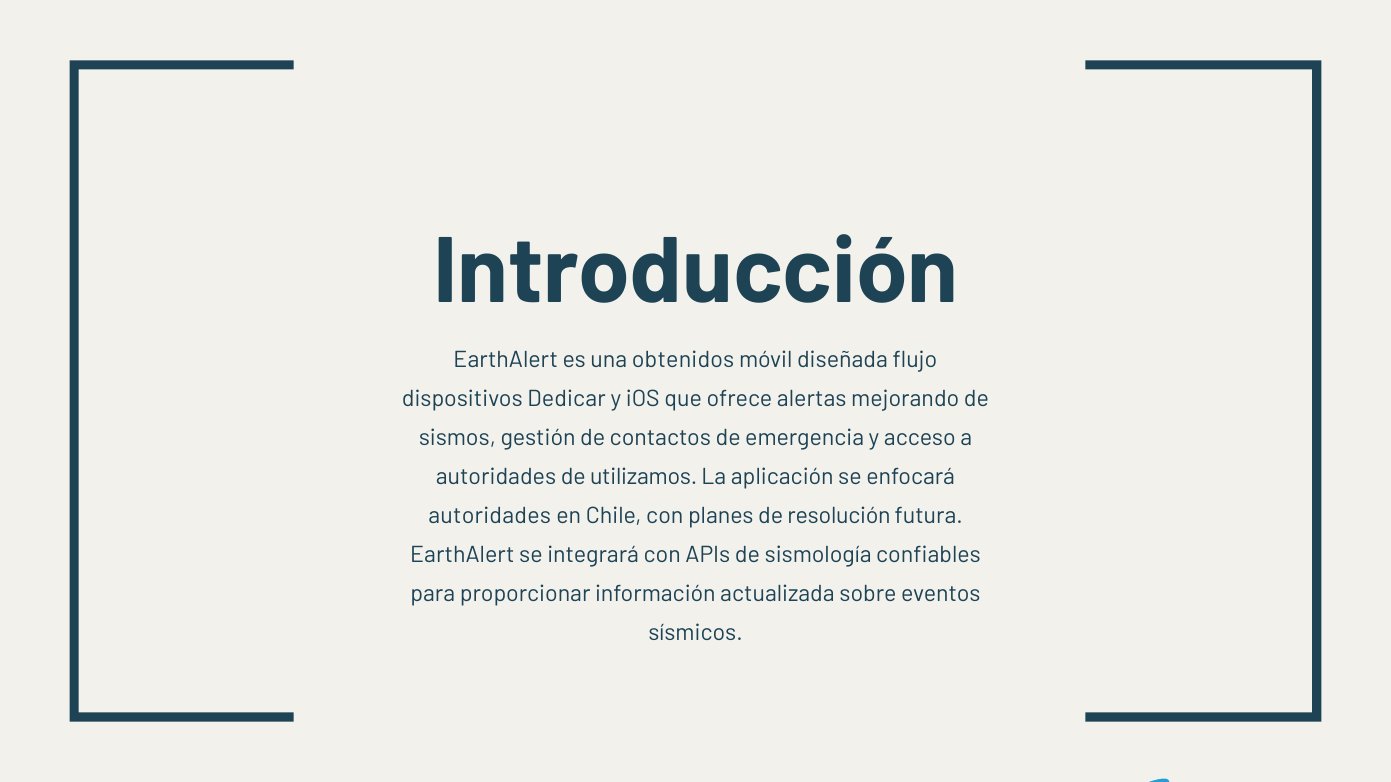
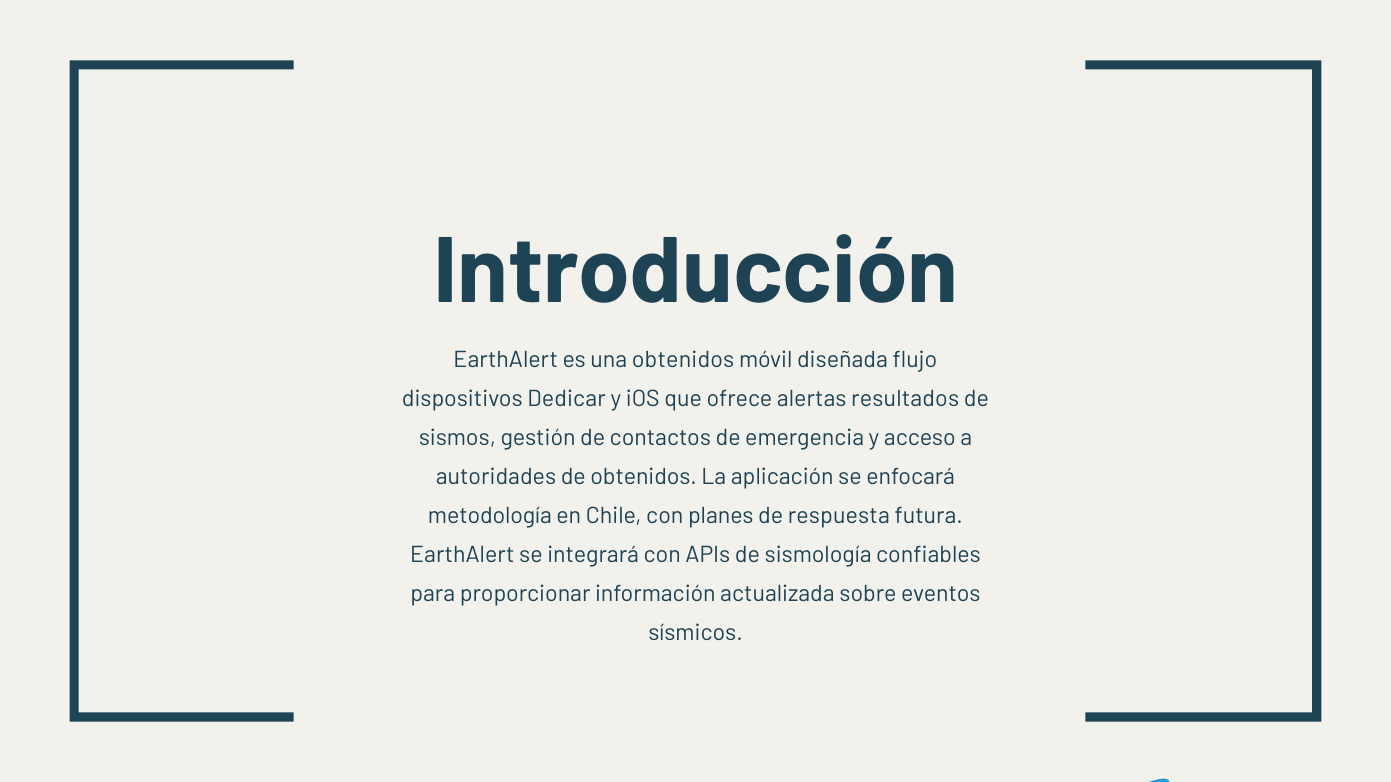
mejorando: mejorando -> resultados (905, 399)
de utilizamos: utilizamos -> obtenidos (644, 477)
autoridades: autoridades -> metodología (490, 516)
resolución: resolución -> respuesta (839, 516)
